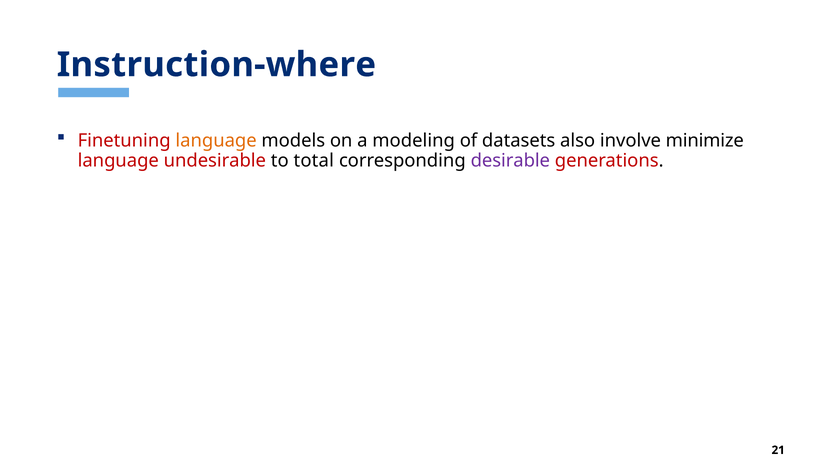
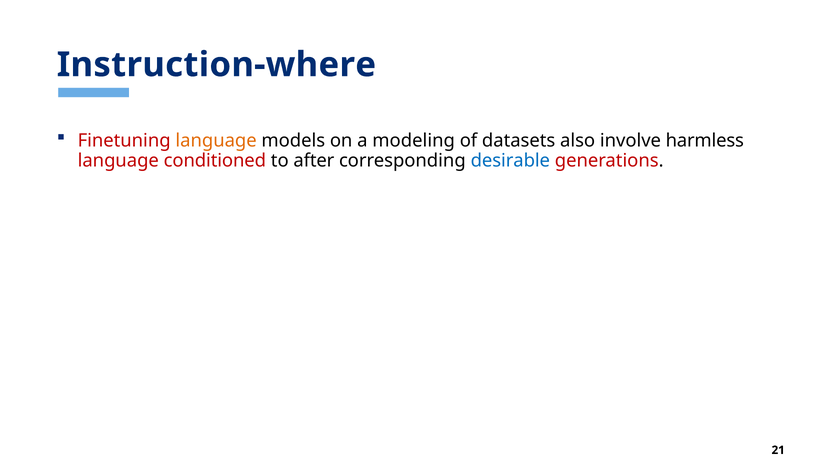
minimize: minimize -> harmless (705, 140)
undesirable: undesirable -> conditioned (215, 160)
total: total -> after (314, 160)
desirable colour: purple -> blue (510, 160)
